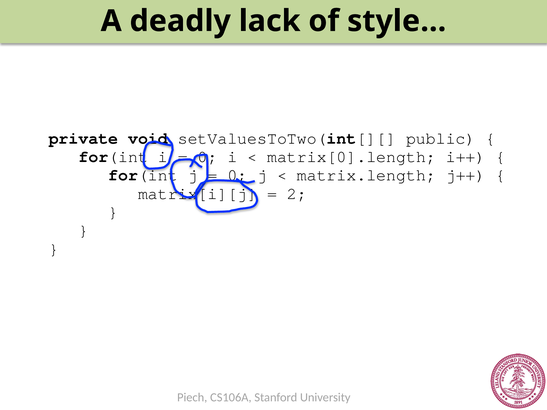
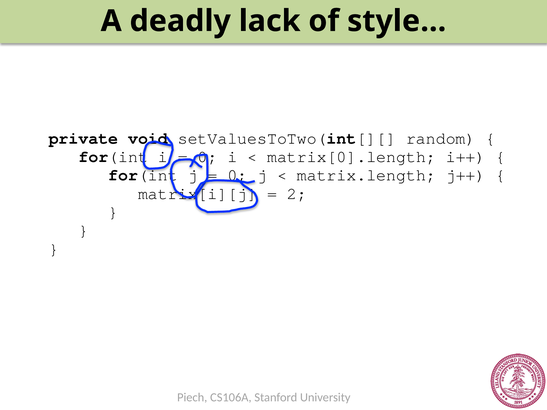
public: public -> random (441, 138)
